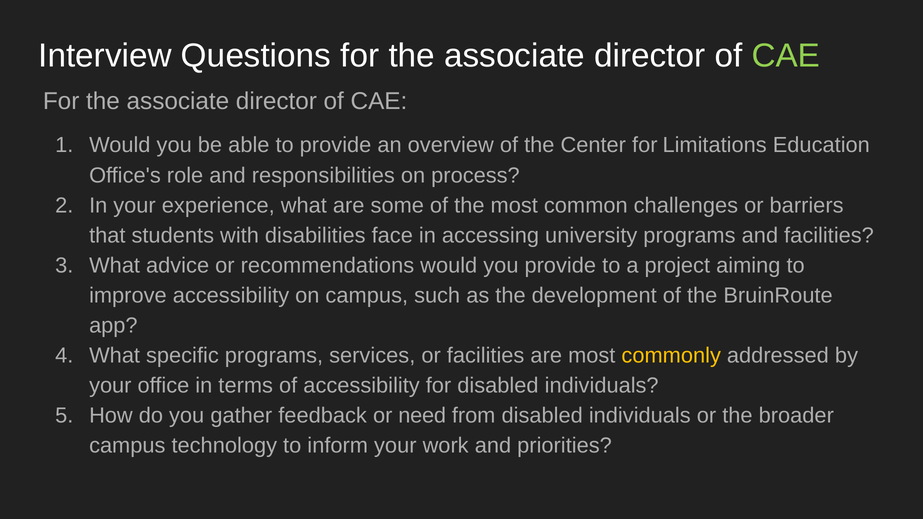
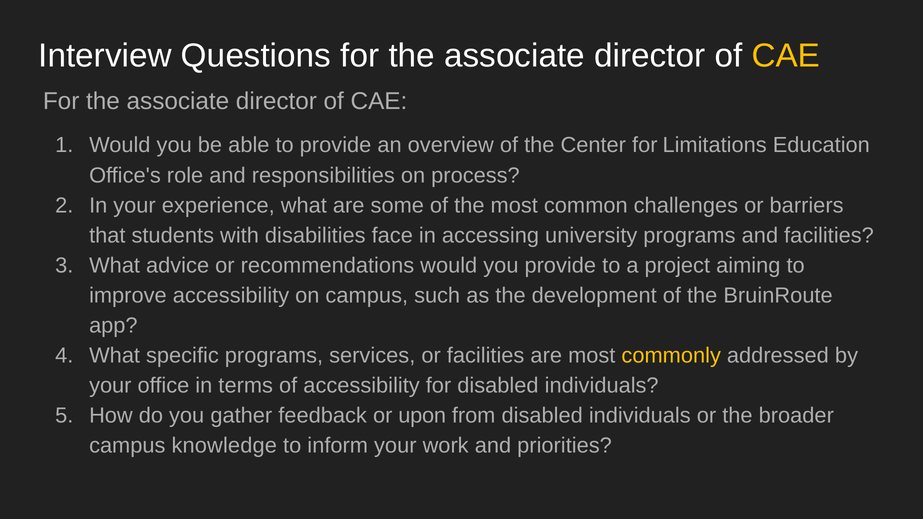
CAE colour: light green -> yellow (786, 56)
need: need -> upon (422, 416)
technology: technology -> knowledge (224, 446)
